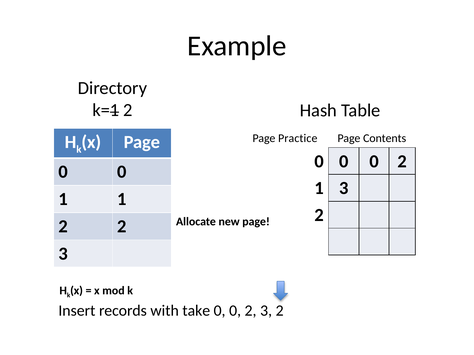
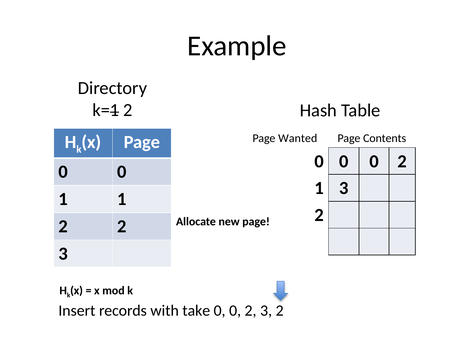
Practice: Practice -> Wanted (298, 138)
